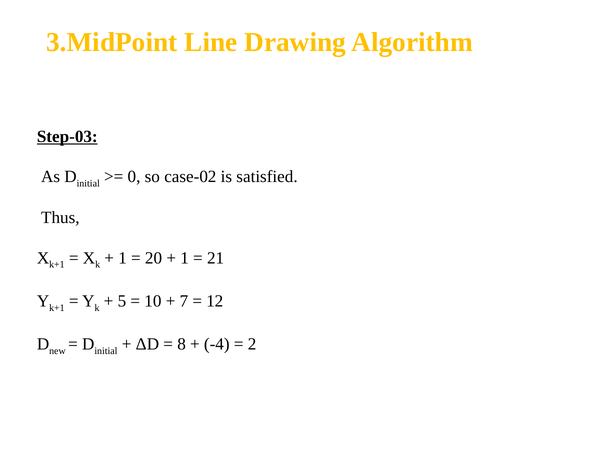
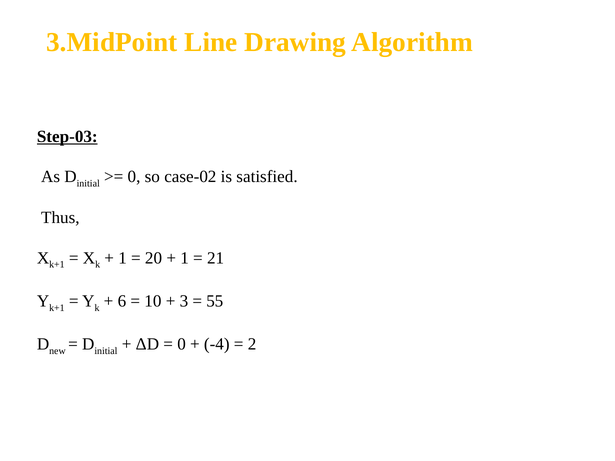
5: 5 -> 6 (122, 301)
7: 7 -> 3 (184, 301)
12: 12 -> 55 (215, 301)
8: 8 -> 0 (182, 344)
